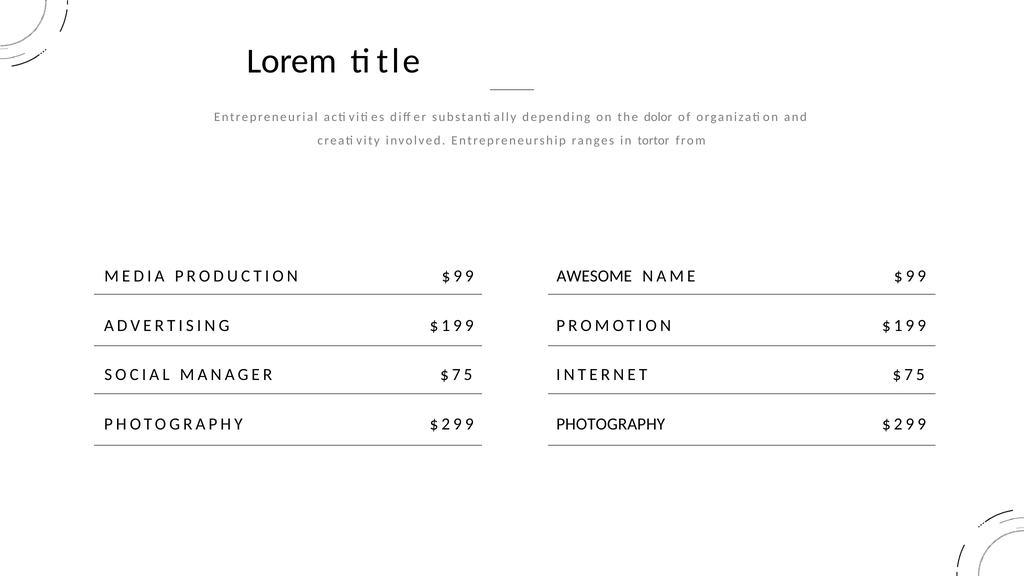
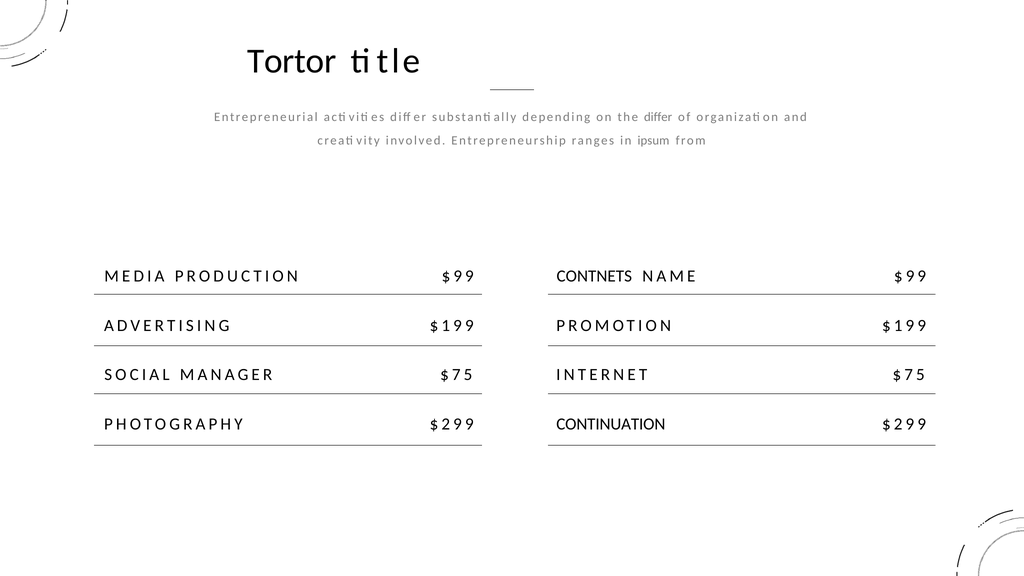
Lorem: Lorem -> Tortor (292, 61)
the dolor: dolor -> differ (658, 117)
tortor: tortor -> ipsum (653, 140)
AWESOME: AWESOME -> CONTNETS (594, 276)
PHOTOGRAPHY: PHOTOGRAPHY -> CONTINUATION (611, 424)
